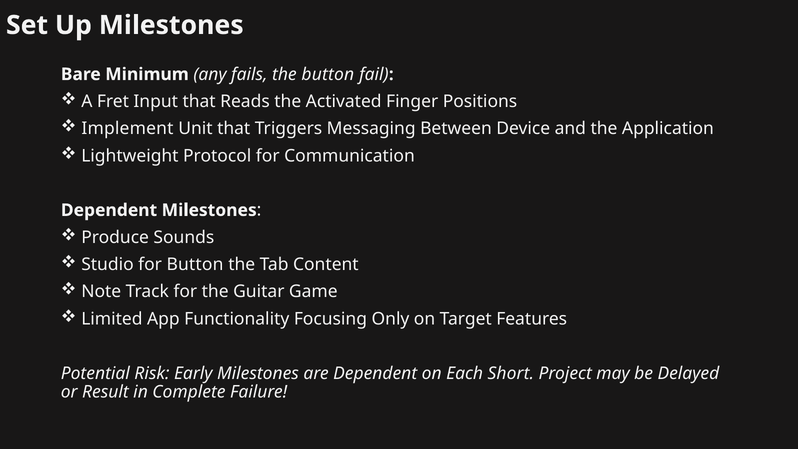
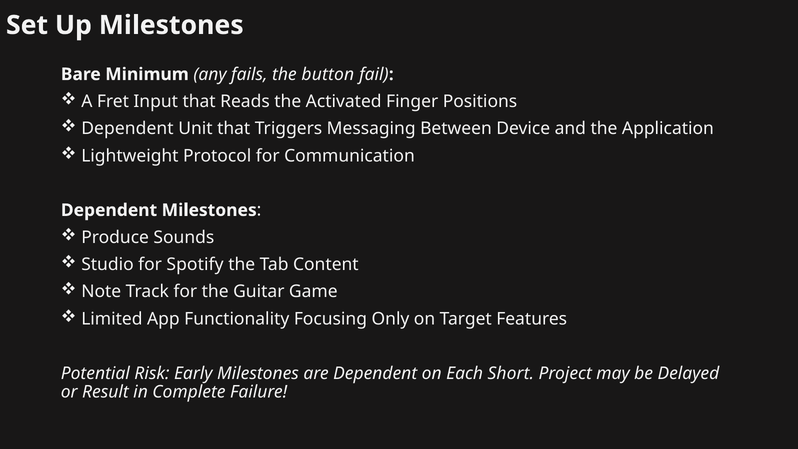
Implement: Implement -> Dependent (127, 129)
for Button: Button -> Spotify (195, 264)
